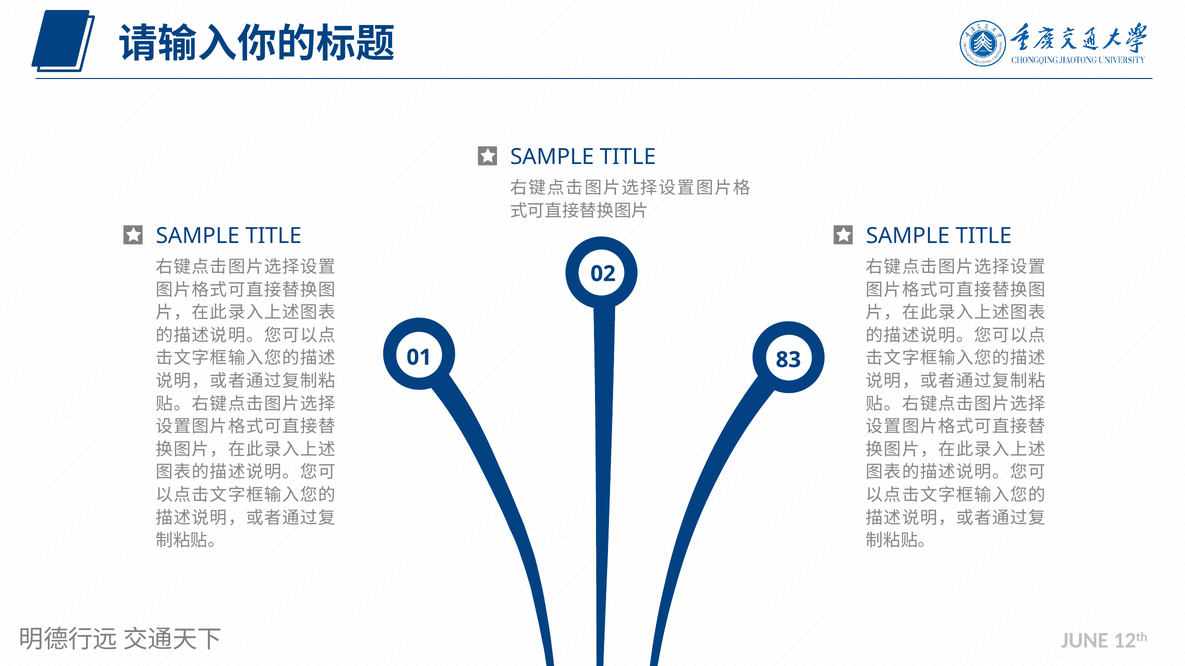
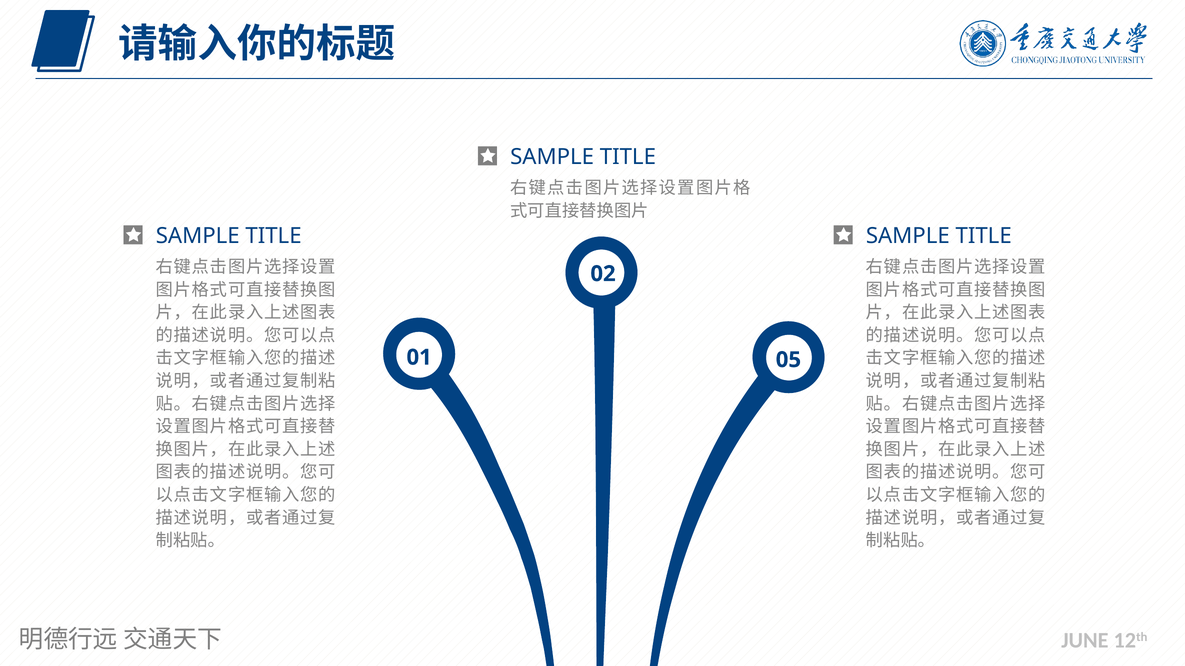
83: 83 -> 05 (788, 360)
